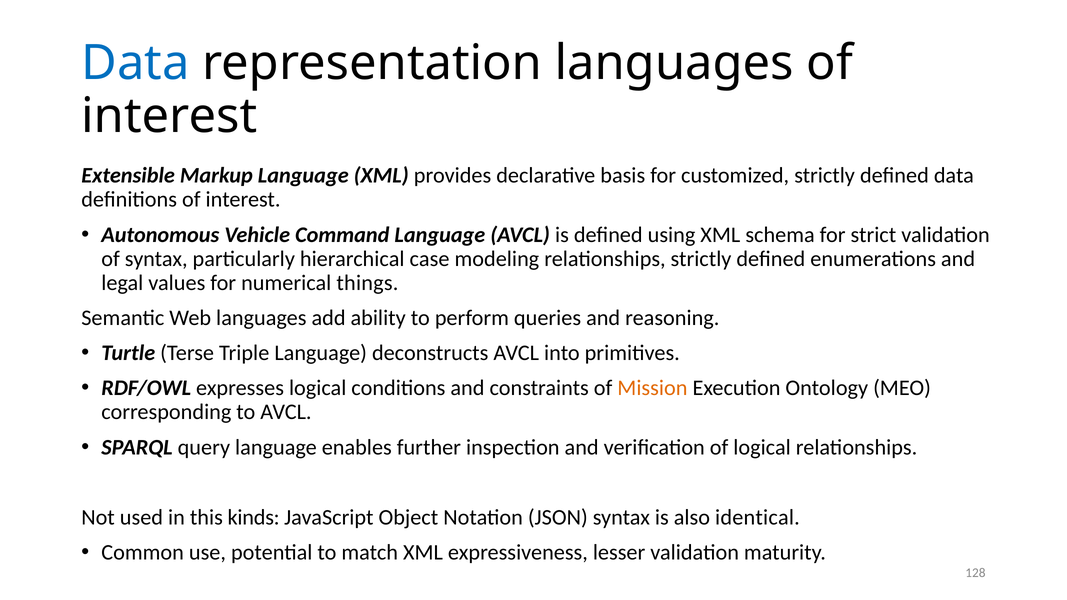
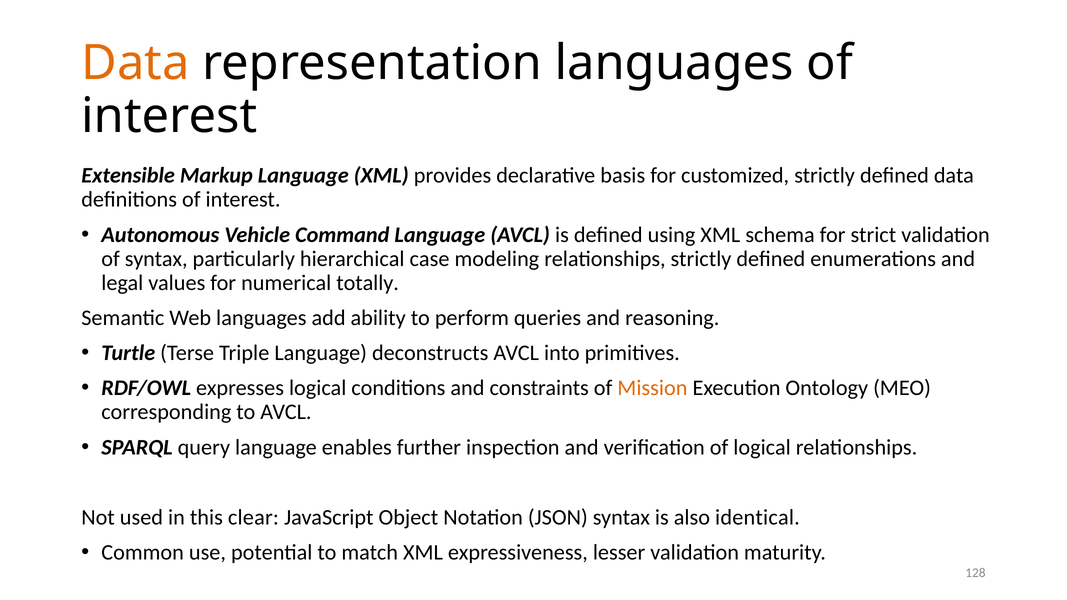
Data colour: blue -> orange (135, 63)
things: things -> totally (368, 283)
kinds: kinds -> clear (253, 518)
